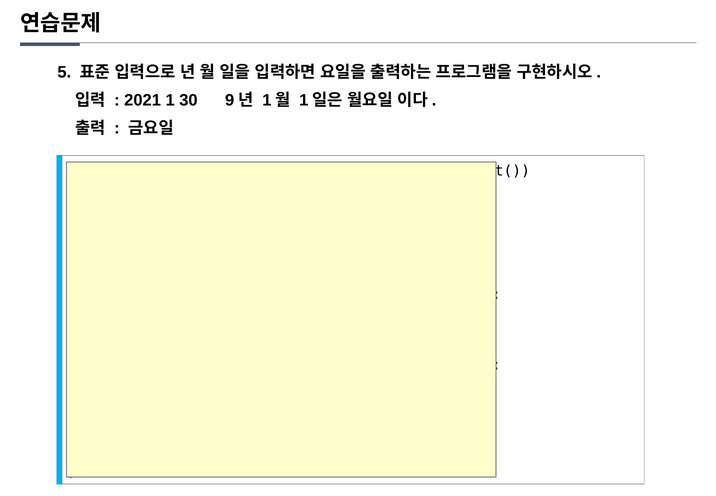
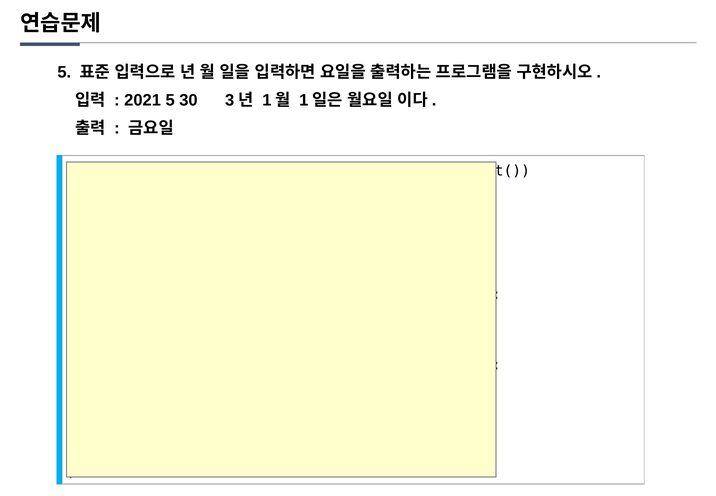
2021 1: 1 -> 5 (170, 100)
9: 9 -> 3 (230, 100)
